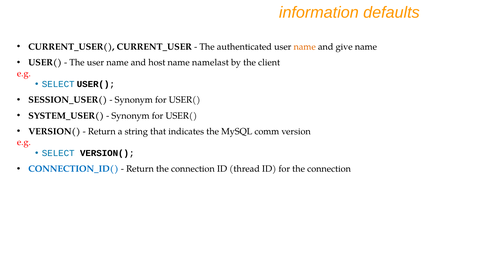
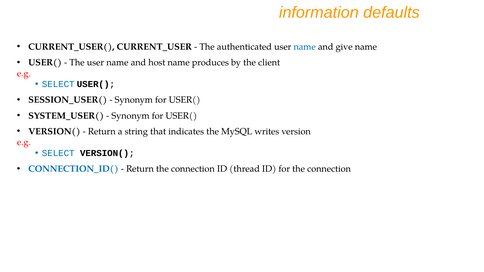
name colour: orange -> blue (305, 47)
namelast: namelast -> produces (210, 63)
comm: comm -> writes (267, 132)
